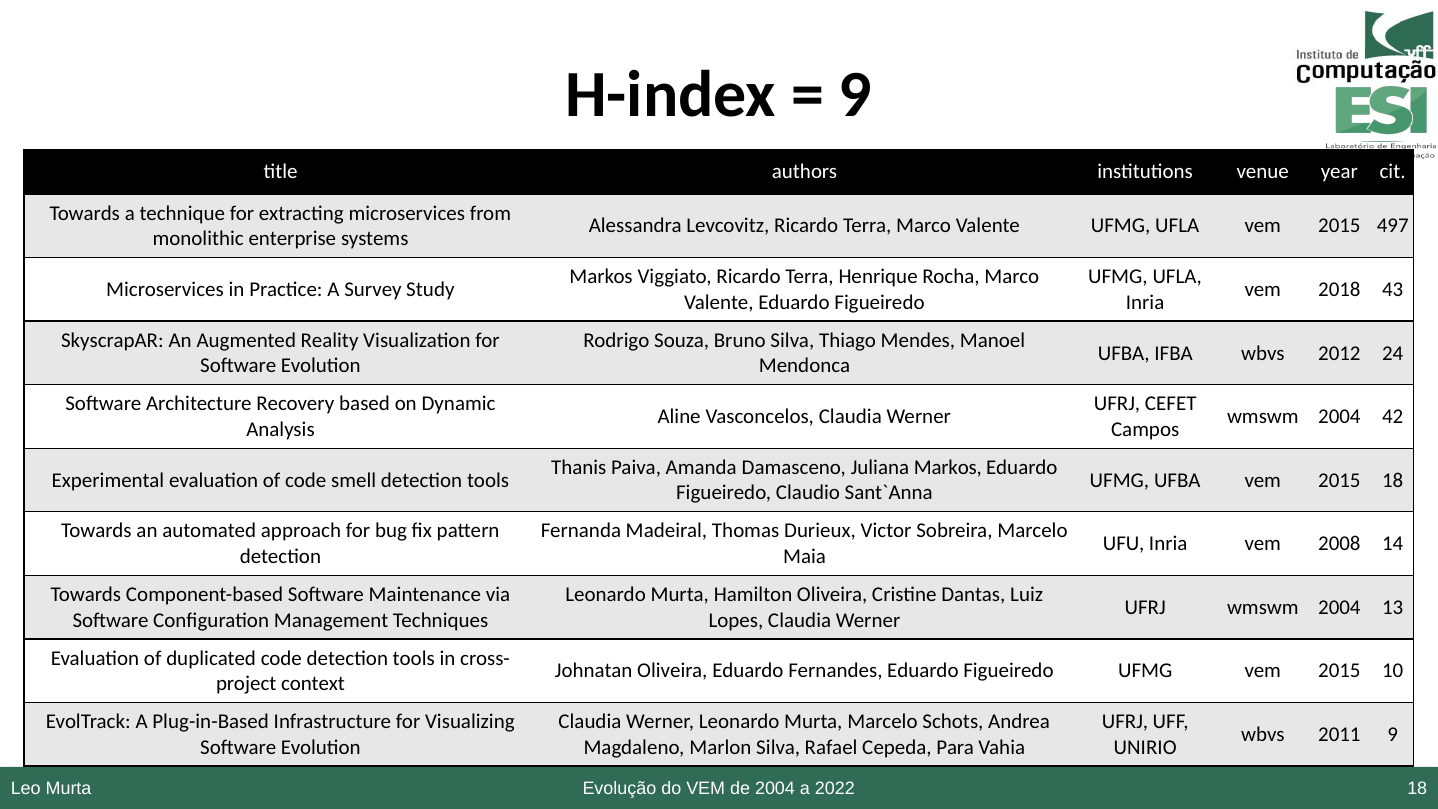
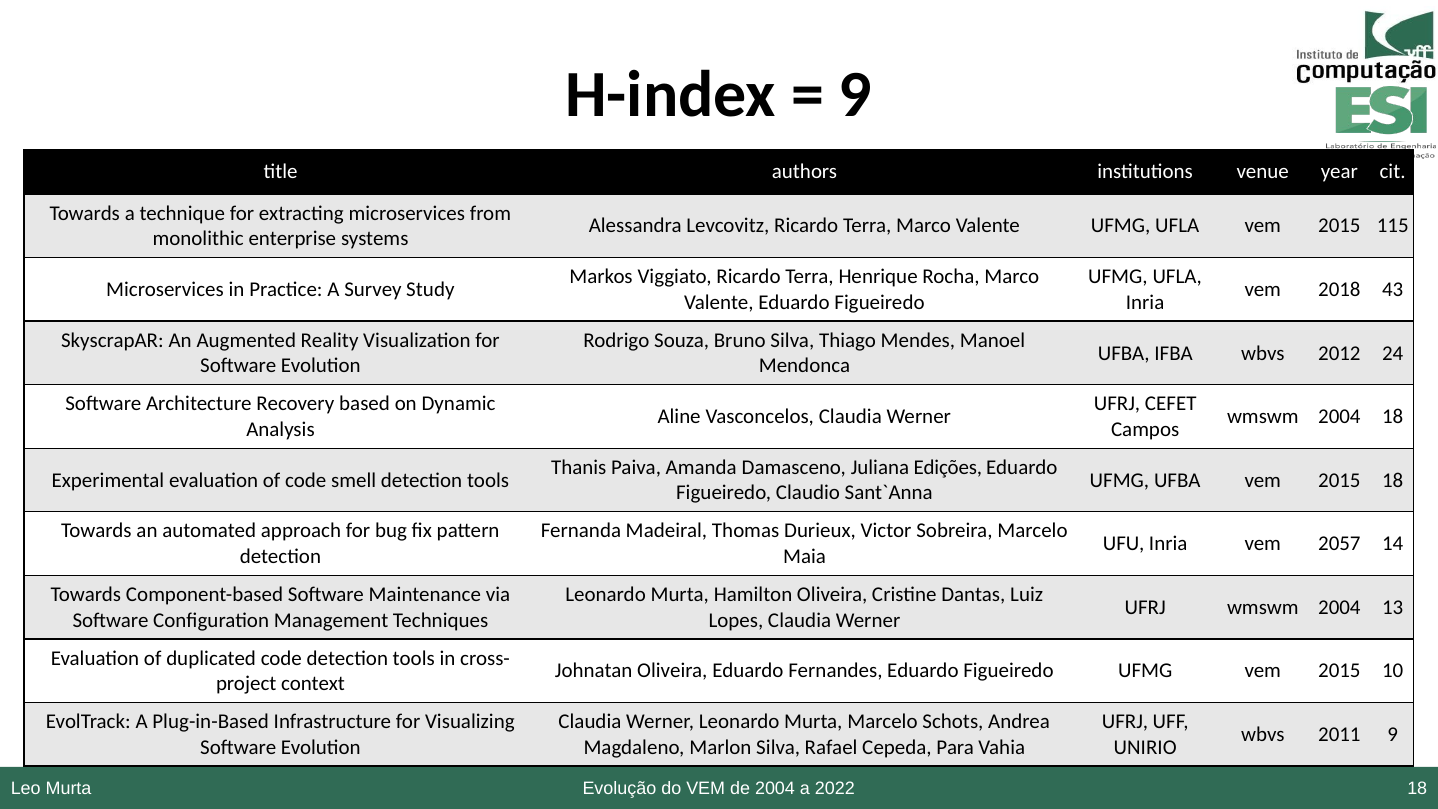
497: 497 -> 115 (1393, 226)
2004 42: 42 -> 18 (1393, 417)
Juliana Markos: Markos -> Edições (948, 467)
2008: 2008 -> 2057 (1339, 544)
